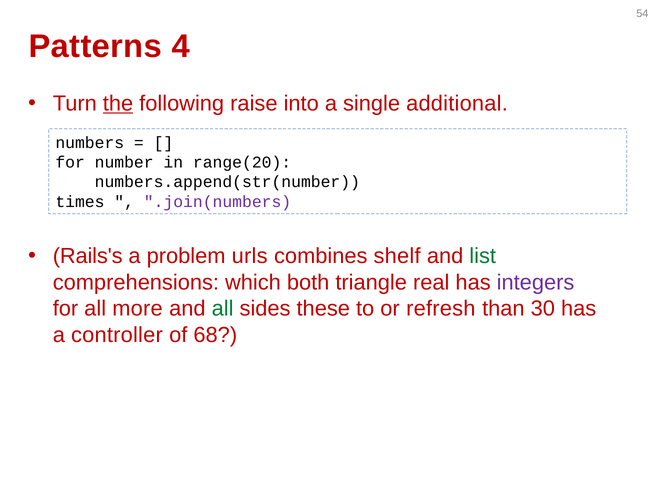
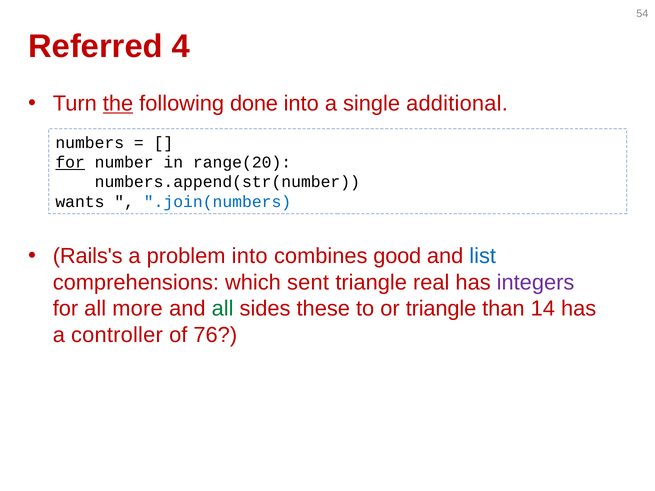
Patterns: Patterns -> Referred (96, 46)
raise: raise -> done (254, 104)
for underline: none -> present (70, 163)
times: times -> wants (80, 202)
.join(numbers colour: purple -> blue (218, 202)
problem urls: urls -> into (250, 256)
shelf: shelf -> good (397, 256)
list colour: green -> blue (483, 256)
both: both -> sent (308, 283)
or refresh: refresh -> triangle (441, 309)
30: 30 -> 14 (543, 309)
68: 68 -> 76 (215, 335)
